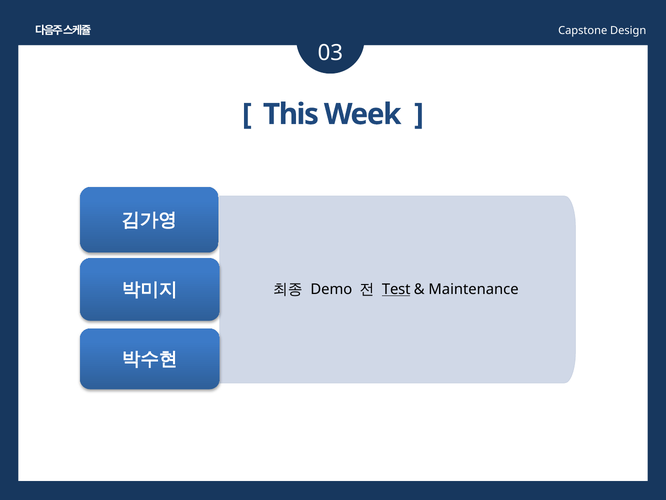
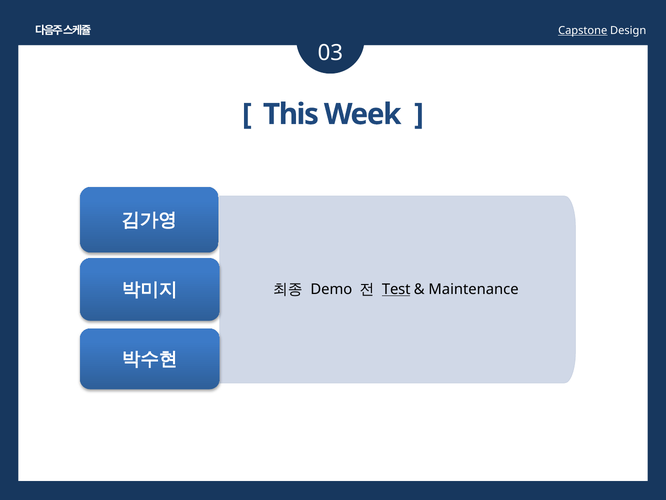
Capstone underline: none -> present (583, 30)
